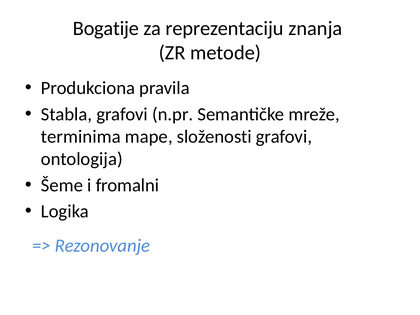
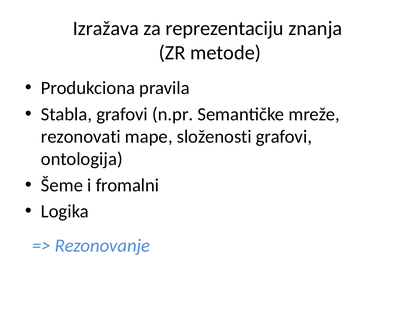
Bogatije: Bogatije -> Izražava (106, 28)
terminima: terminima -> rezonovati (81, 137)
